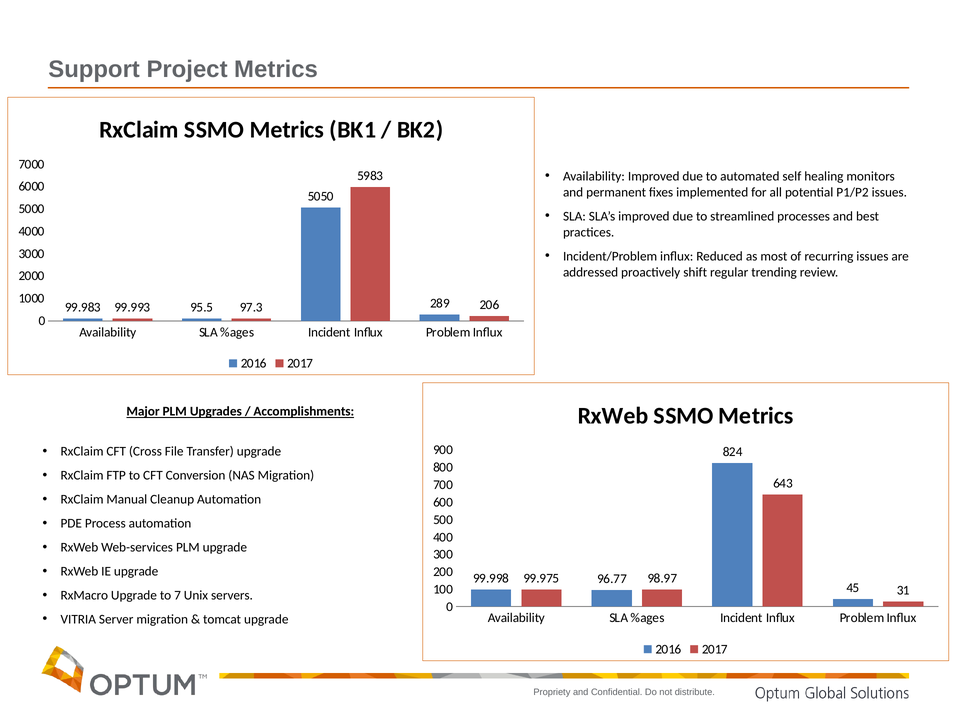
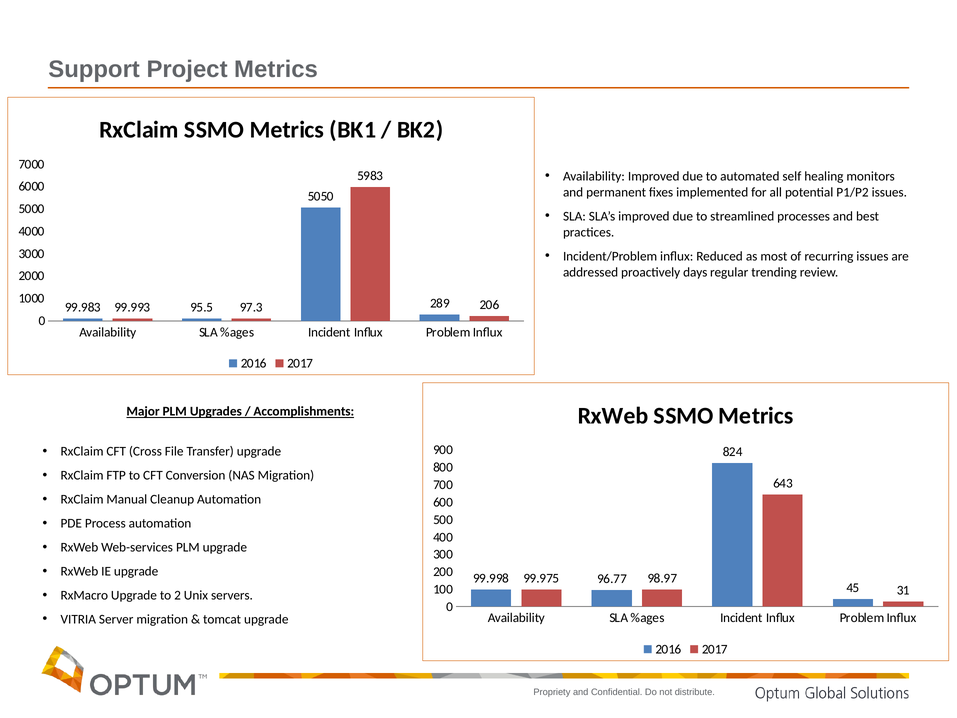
shift: shift -> days (695, 272)
7: 7 -> 2 (178, 595)
